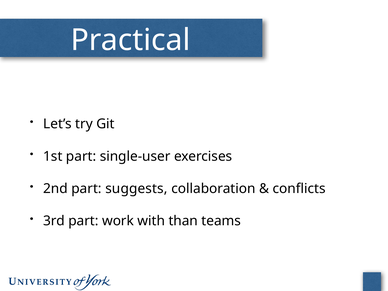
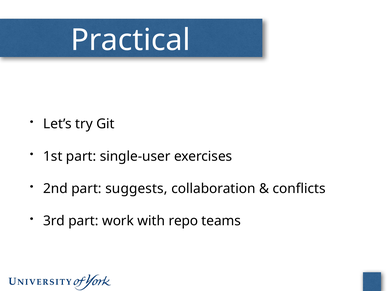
than: than -> repo (183, 221)
